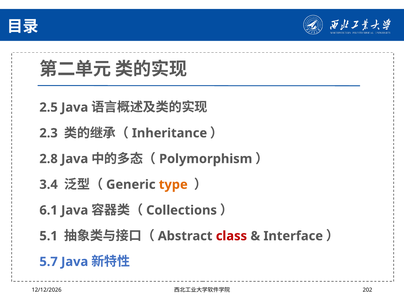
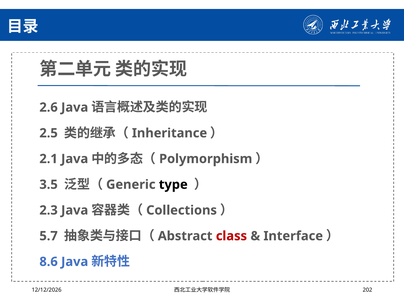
2.5: 2.5 -> 2.6 (49, 107)
2.3: 2.3 -> 2.5 (49, 133)
2.8: 2.8 -> 2.1 (49, 159)
3.4: 3.4 -> 3.5 (49, 185)
type colour: orange -> black (173, 185)
6.1: 6.1 -> 2.3 (49, 210)
5.1: 5.1 -> 5.7 (49, 236)
5.7: 5.7 -> 8.6 (49, 262)
